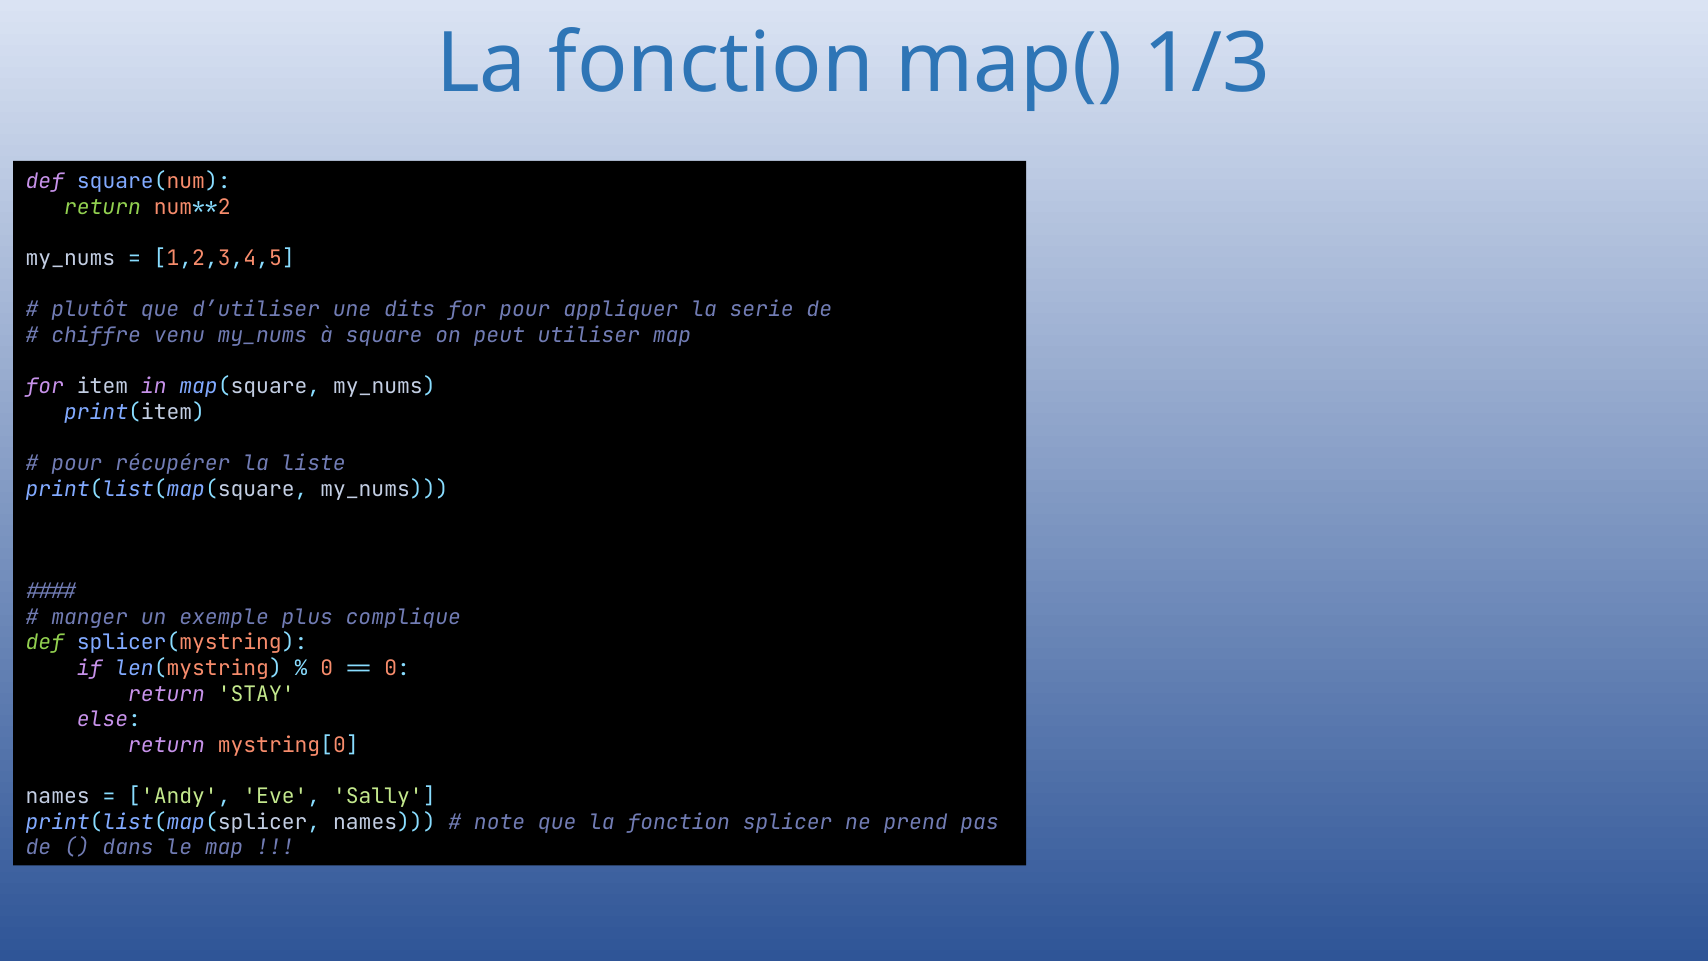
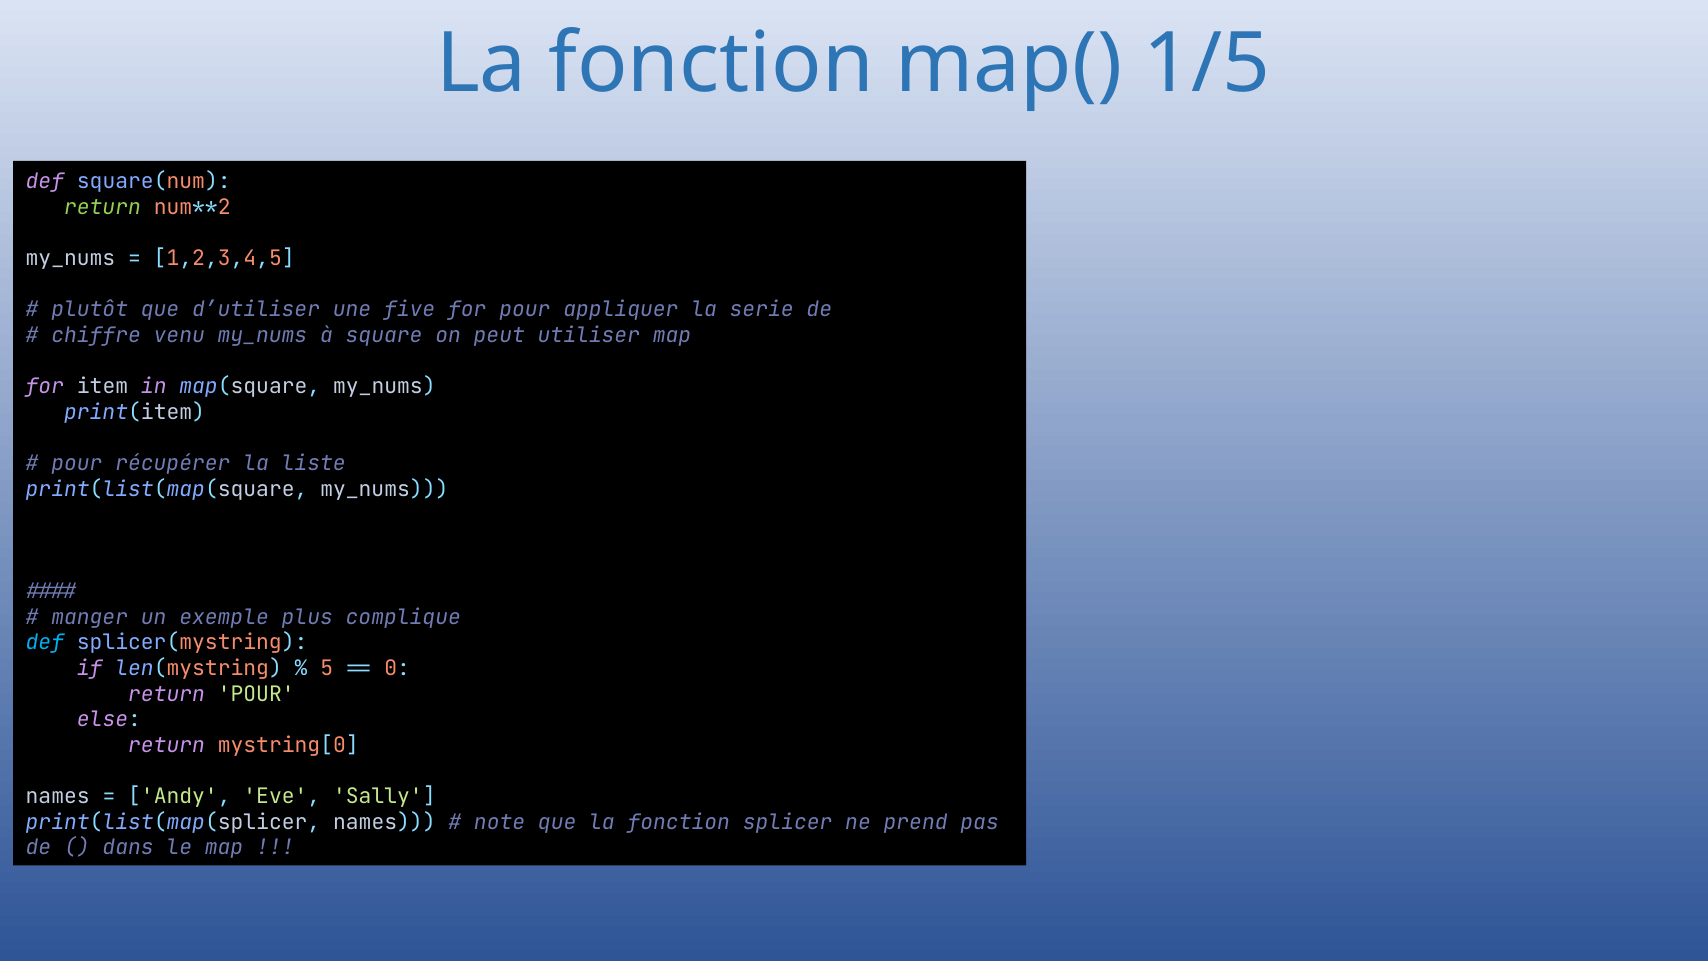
1/3: 1/3 -> 1/5 (1207, 64)
dits: dits -> five (410, 310)
def colour: light green -> light blue (45, 643)
0: 0 -> 5 (327, 668)
return STAY: STAY -> POUR (256, 694)
